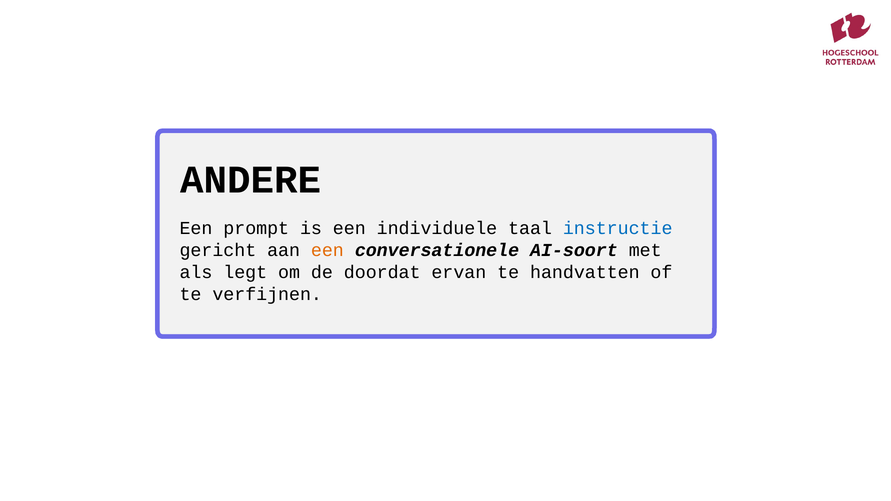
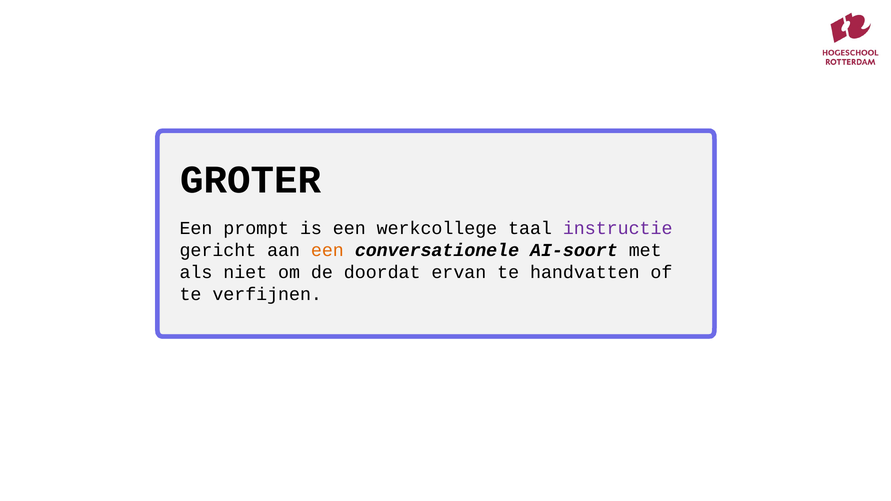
ANDERE: ANDERE -> GROTER (251, 180)
individuele: individuele -> werkcollege (437, 228)
instructie colour: blue -> purple (618, 228)
legt: legt -> niet (245, 272)
